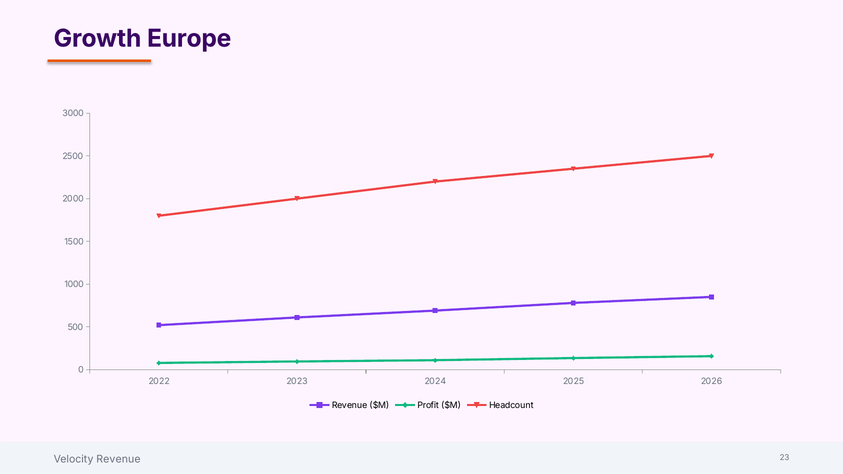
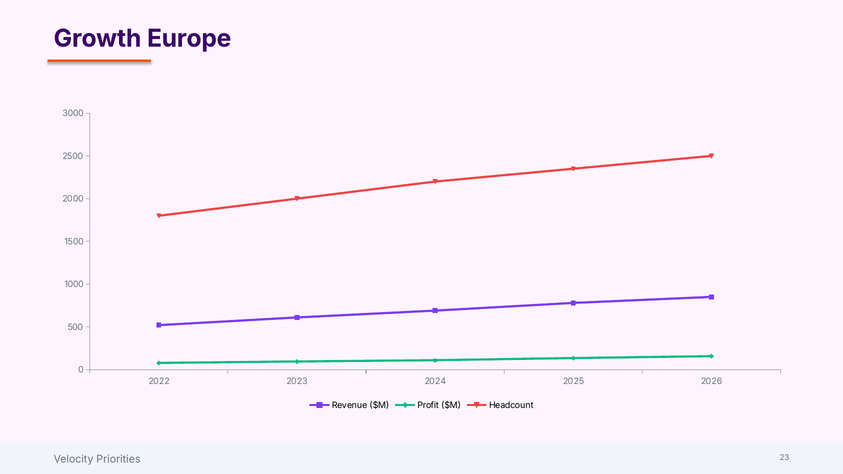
Velocity Revenue: Revenue -> Priorities (118, 460)
